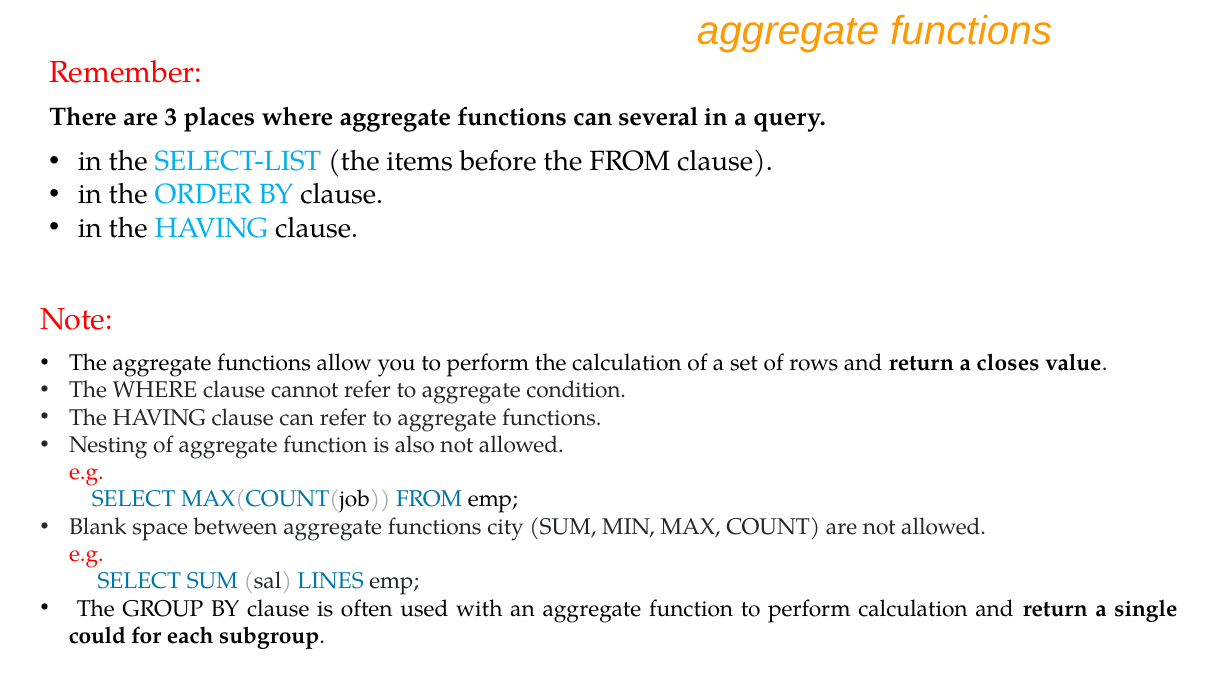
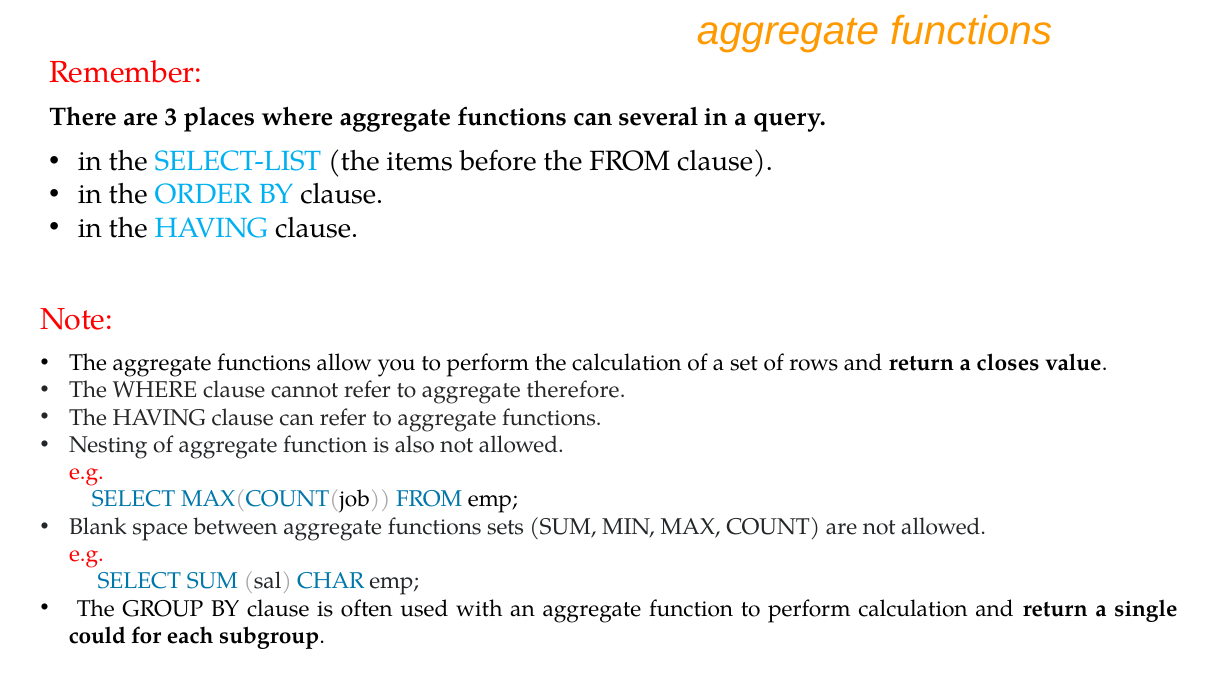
condition: condition -> therefore (576, 391)
city: city -> sets (506, 527)
LINES: LINES -> CHAR (331, 582)
